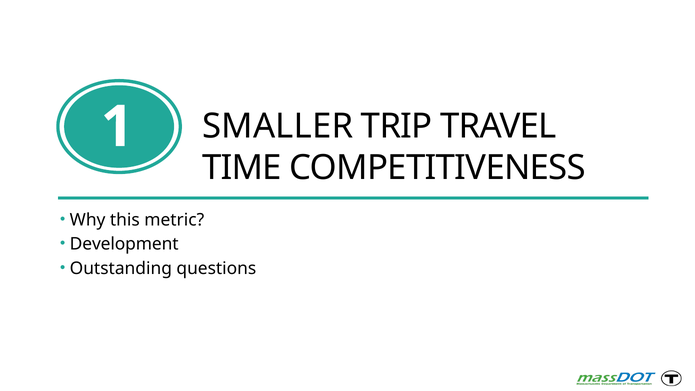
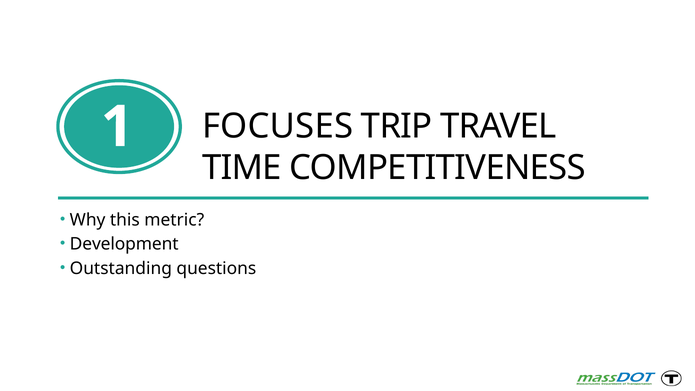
SMALLER: SMALLER -> FOCUSES (278, 126)
